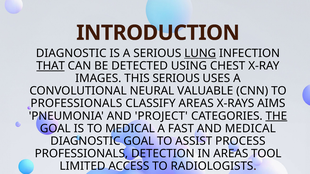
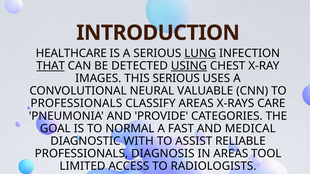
DIAGNOSTIC: DIAGNOSTIC -> HEALTHCARE (71, 53)
USING underline: none -> present (189, 66)
AIMS: AIMS -> CARE (271, 104)
PROJECT: PROJECT -> PROVIDE (161, 116)
THE underline: present -> none (276, 116)
TO MEDICAL: MEDICAL -> NORMAL (130, 129)
DIAGNOSTIC GOAL: GOAL -> WITH (139, 141)
PROCESS: PROCESS -> RELIABLE (240, 141)
DETECTION: DETECTION -> DIAGNOSIS (163, 154)
